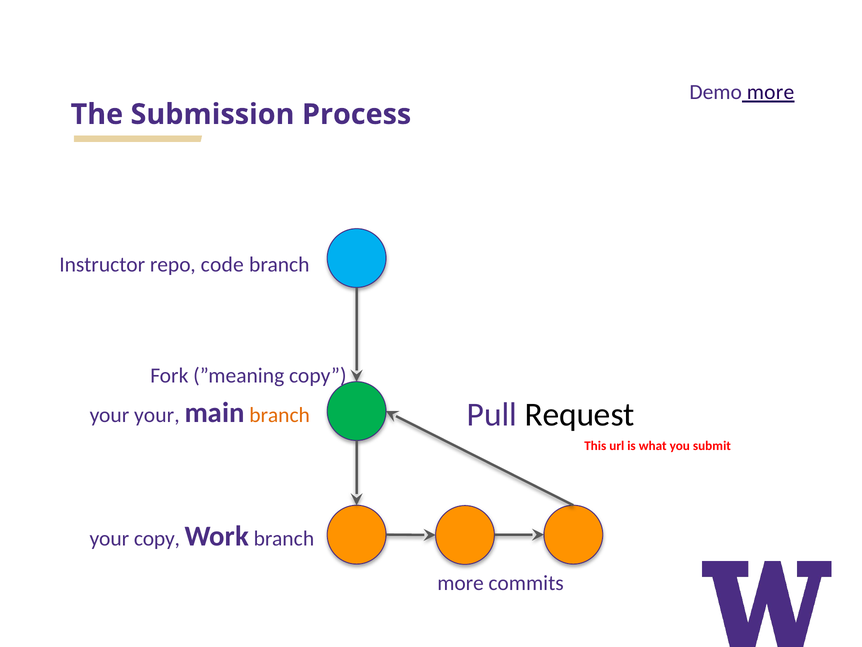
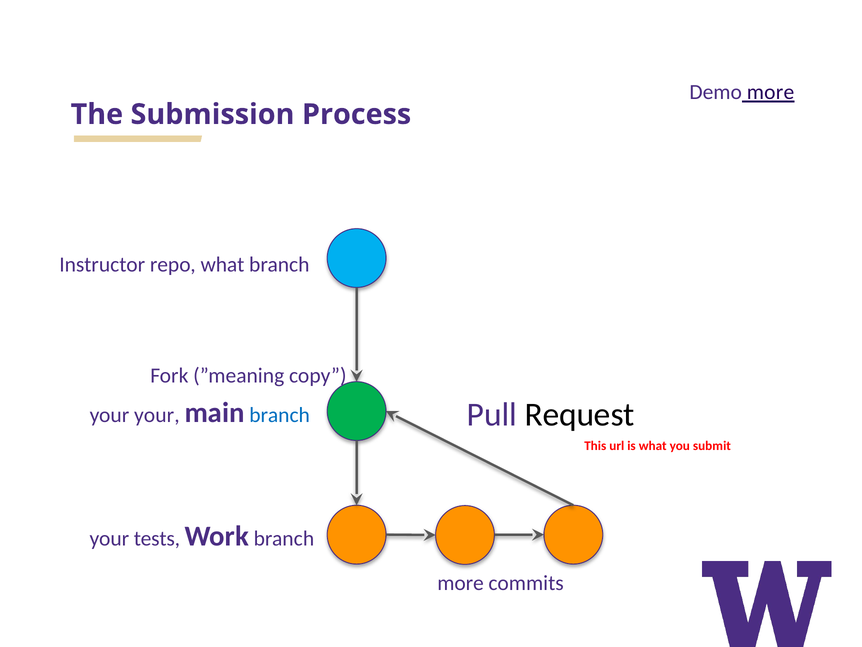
repo code: code -> what (222, 265)
branch colour: orange -> blue (280, 415)
your copy: copy -> tests (157, 538)
